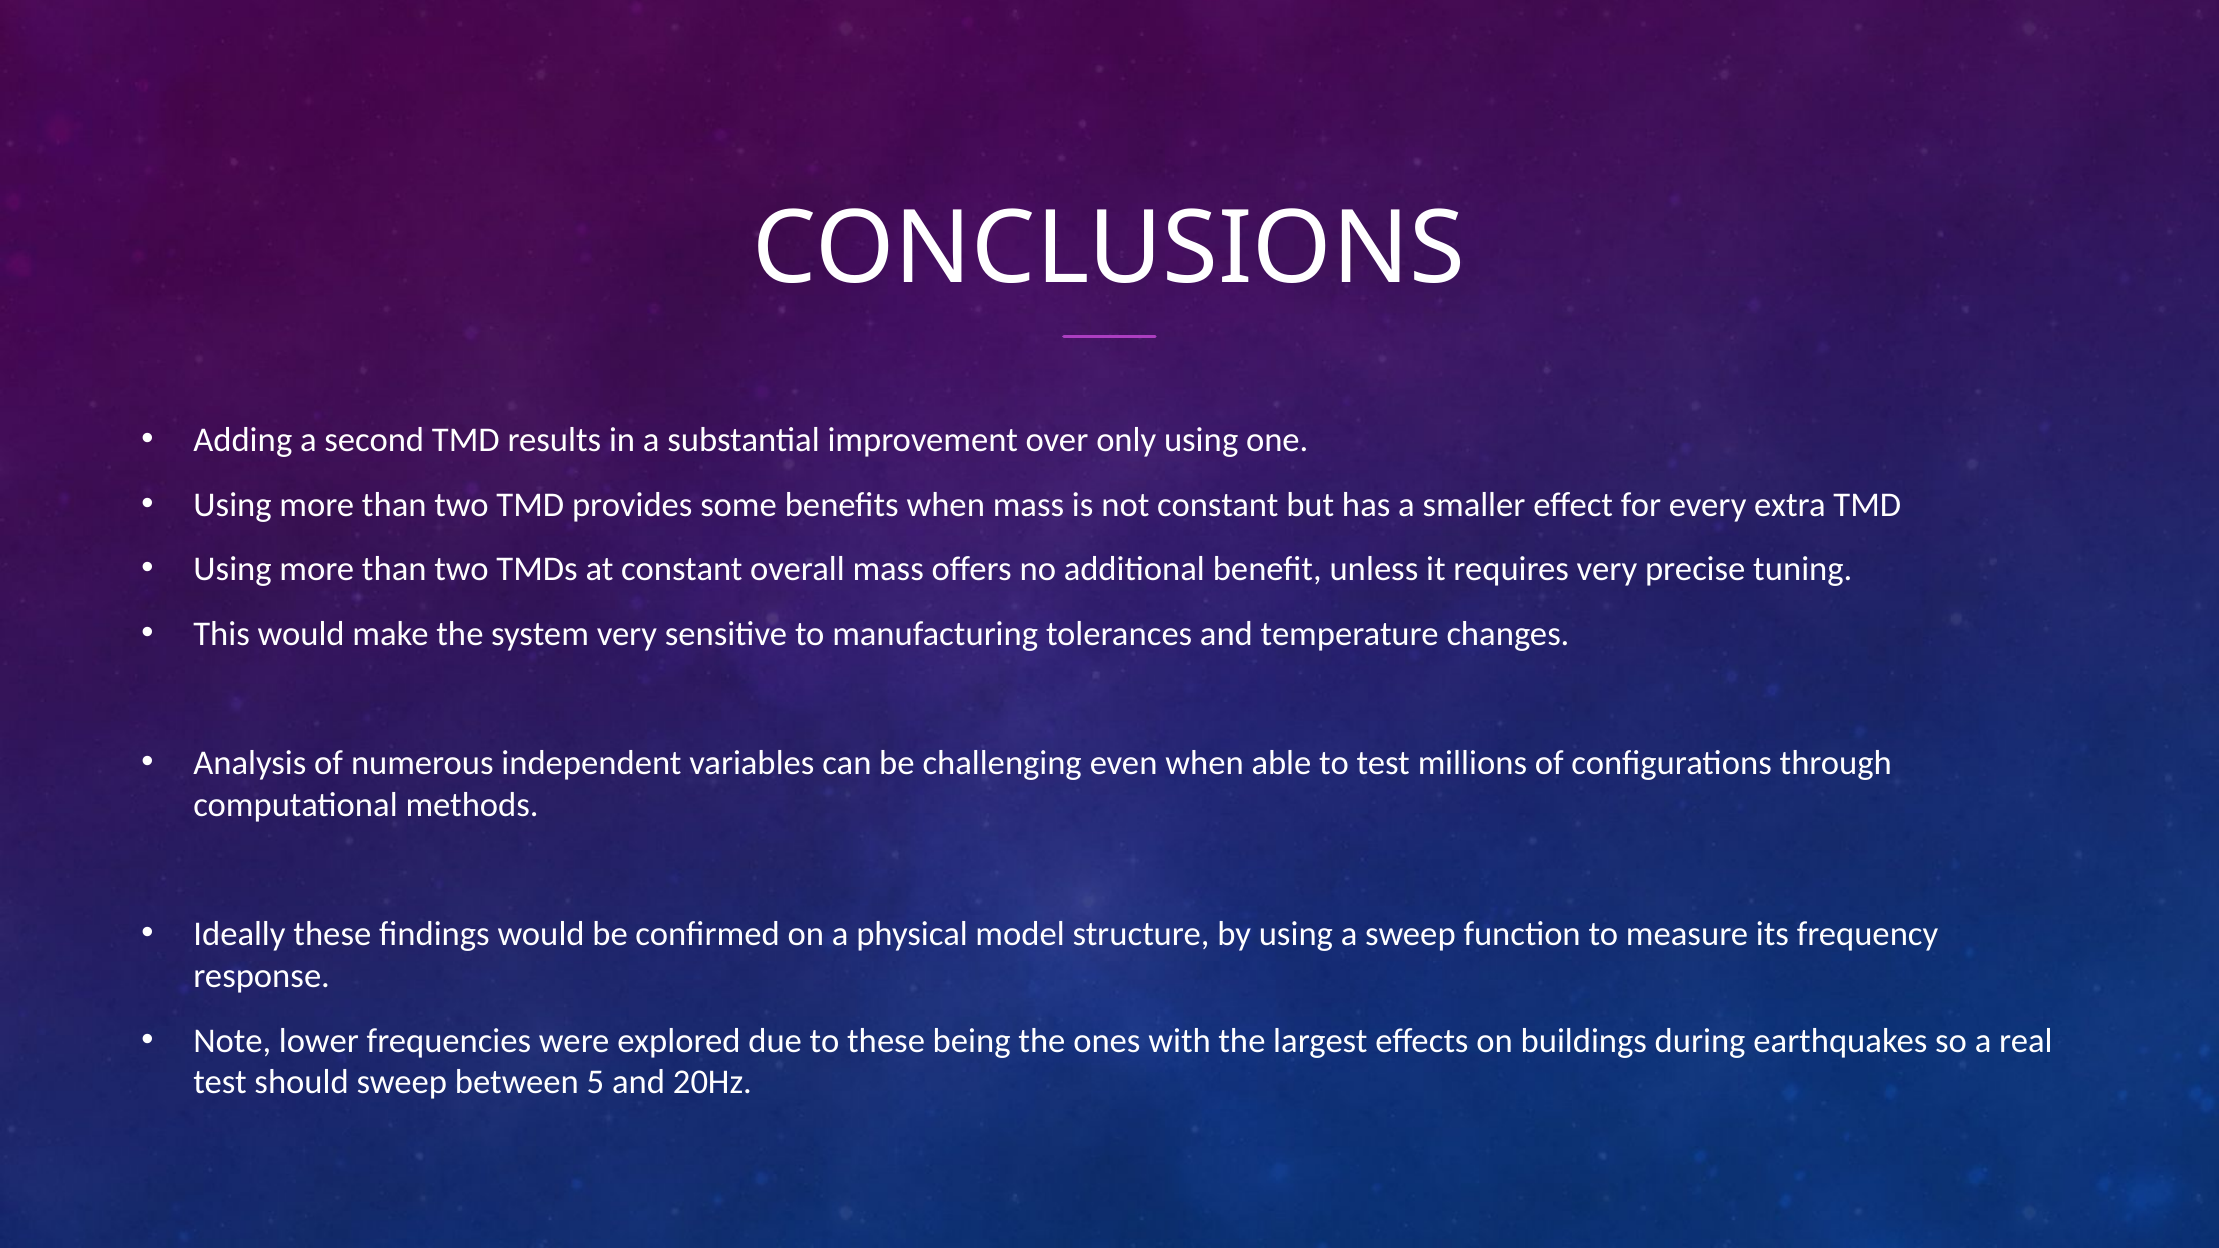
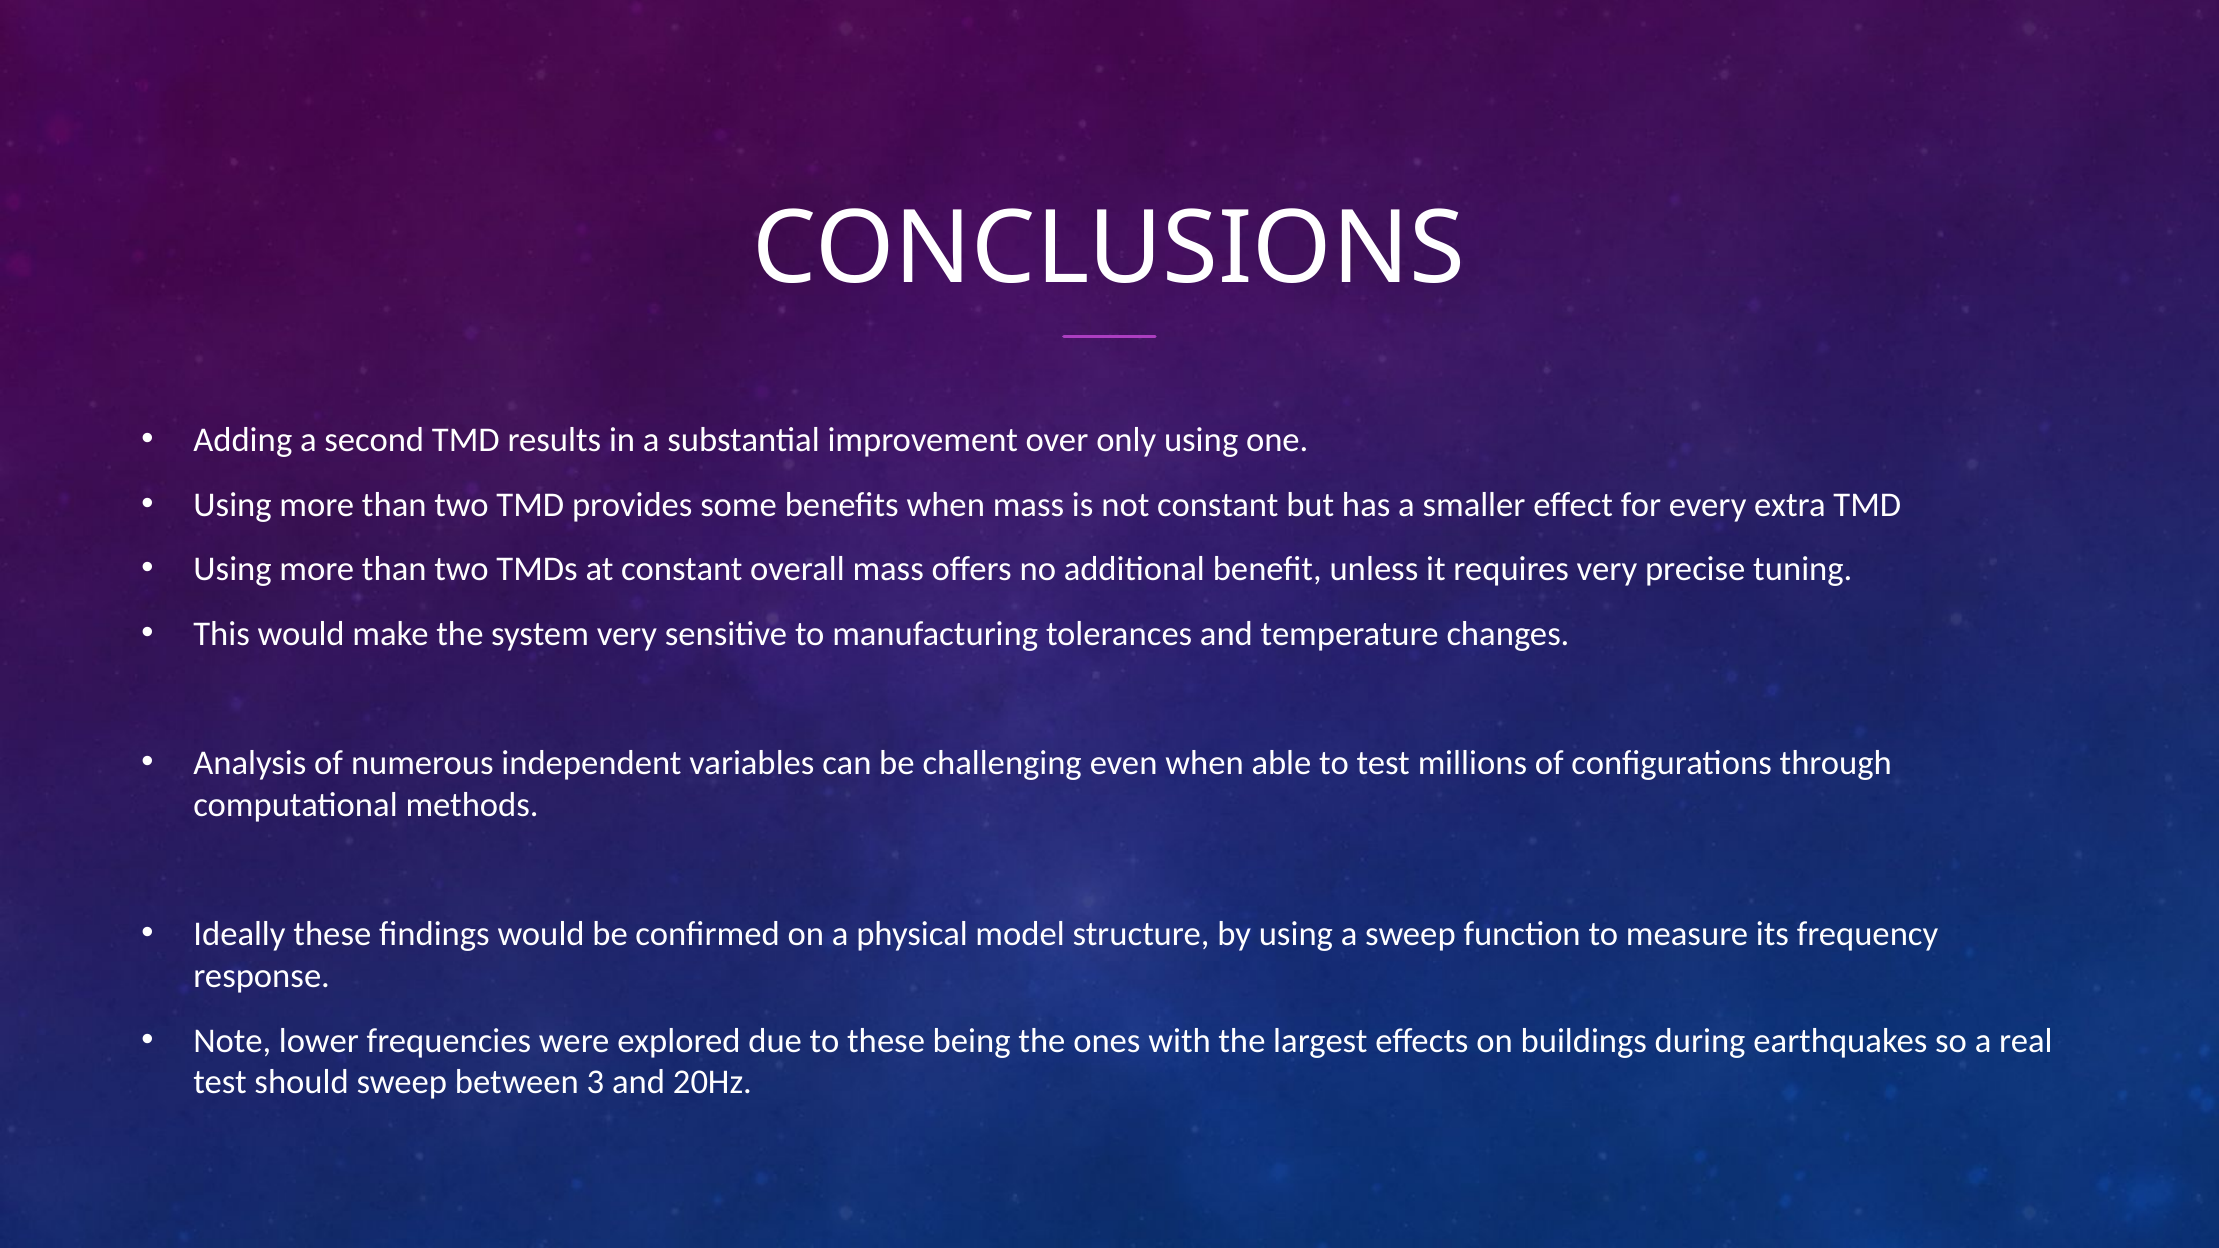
5: 5 -> 3 (595, 1083)
